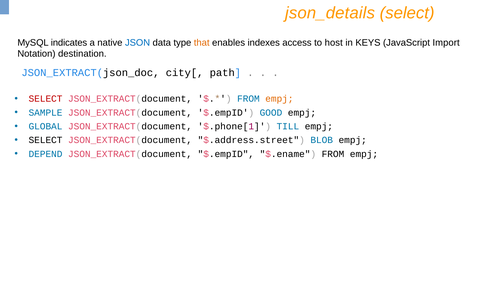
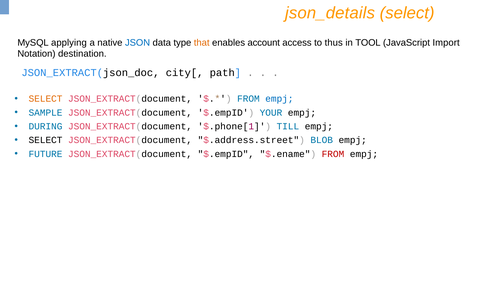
indicates: indicates -> applying (69, 43)
indexes: indexes -> account (264, 43)
host: host -> thus (334, 43)
KEYS: KEYS -> TOOL (368, 43)
SELECT colour: red -> orange (46, 99)
empj colour: orange -> blue (279, 99)
GOOD: GOOD -> YOUR (271, 113)
GLOBAL: GLOBAL -> DURING (46, 126)
DEPEND: DEPEND -> FUTURE (46, 154)
FROM colour: black -> red (333, 154)
